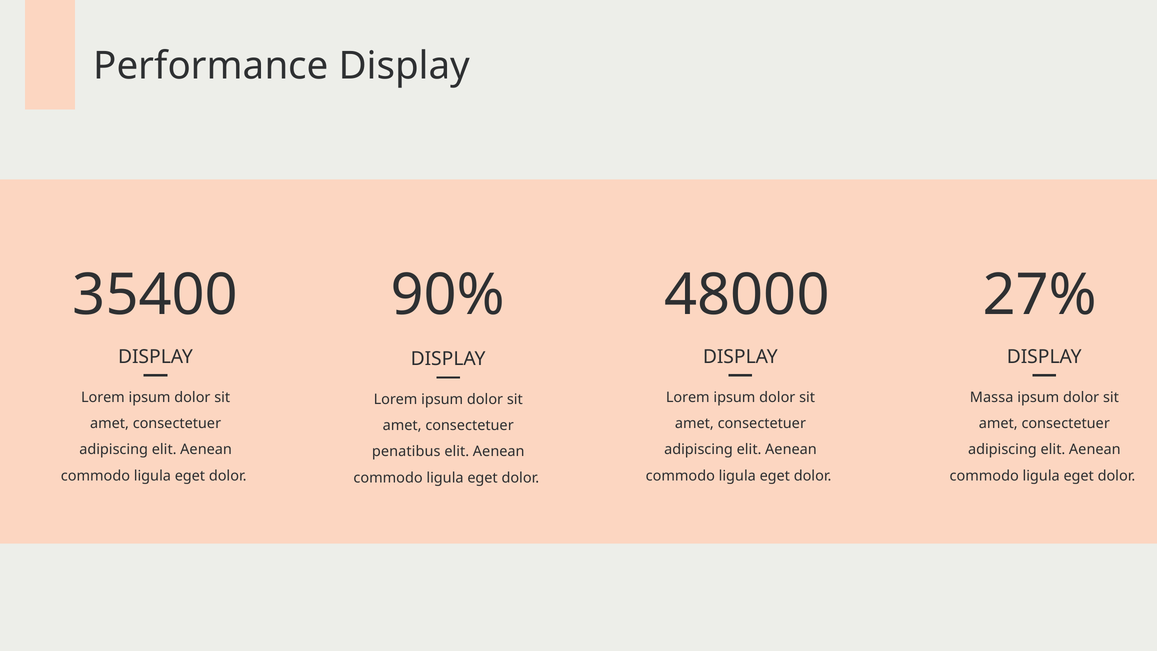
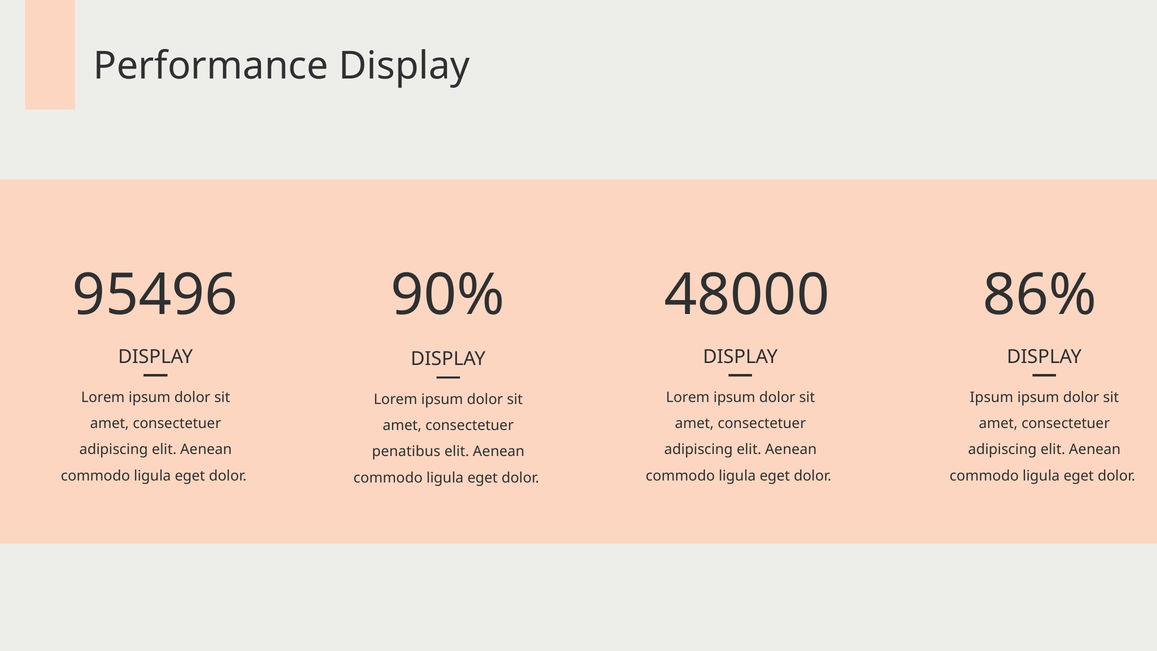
35400: 35400 -> 95496 (155, 295)
27%: 27% -> 86% (1040, 295)
Massa: Massa -> Ipsum (992, 397)
